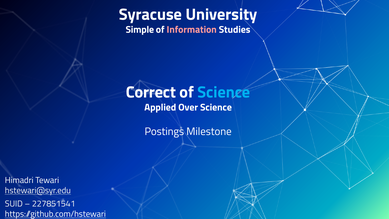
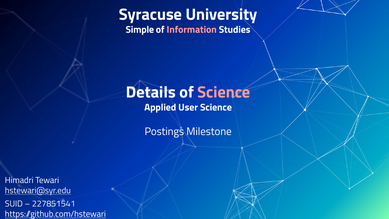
Correct: Correct -> Details (151, 92)
Science colour: light blue -> pink (224, 92)
Over: Over -> User (188, 107)
